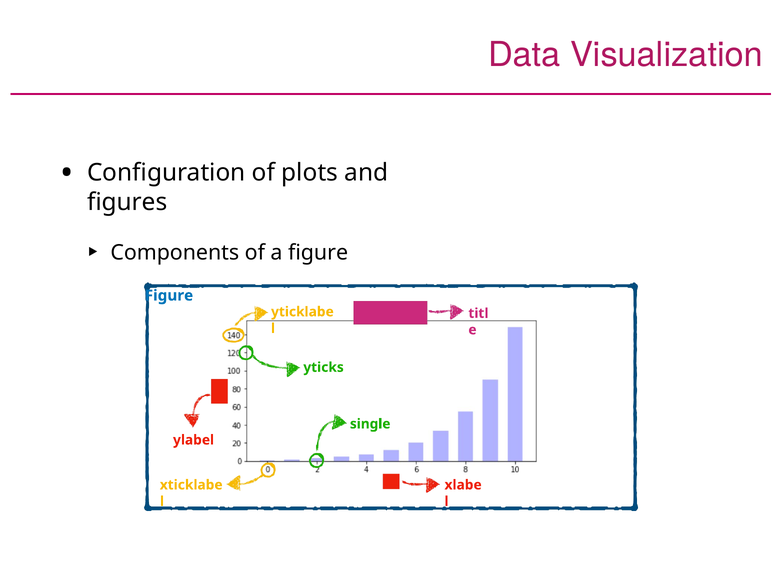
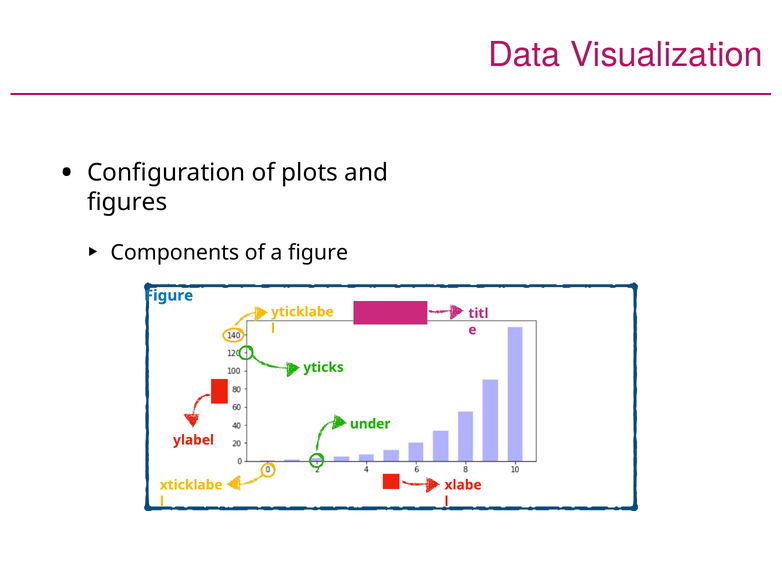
single: single -> under (370, 424)
